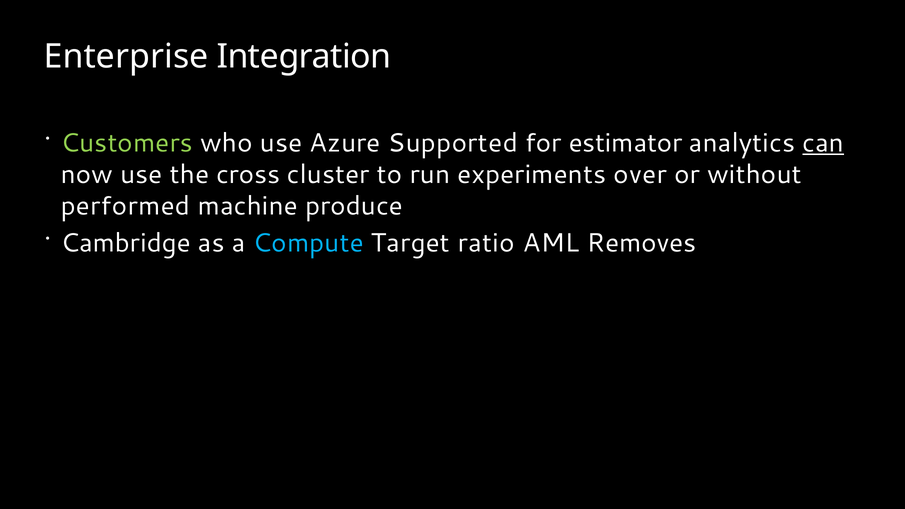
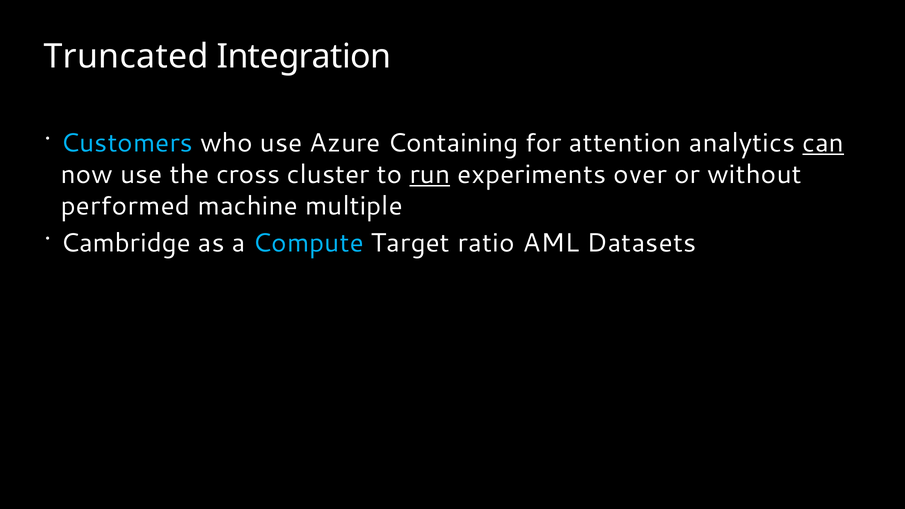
Enterprise: Enterprise -> Truncated (126, 57)
Customers colour: light green -> light blue (127, 143)
Supported: Supported -> Containing (453, 143)
estimator: estimator -> attention (625, 143)
run underline: none -> present (430, 175)
produce: produce -> multiple (354, 206)
Removes: Removes -> Datasets (641, 243)
